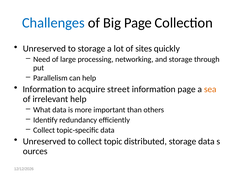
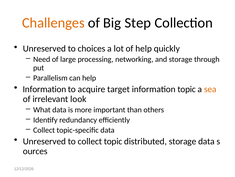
Challenges colour: blue -> orange (53, 23)
Big Page: Page -> Step (138, 23)
to storage: storage -> choices (92, 48)
of sites: sites -> help (144, 48)
street: street -> target (119, 89)
information page: page -> topic (187, 89)
irrelevant help: help -> look (78, 99)
